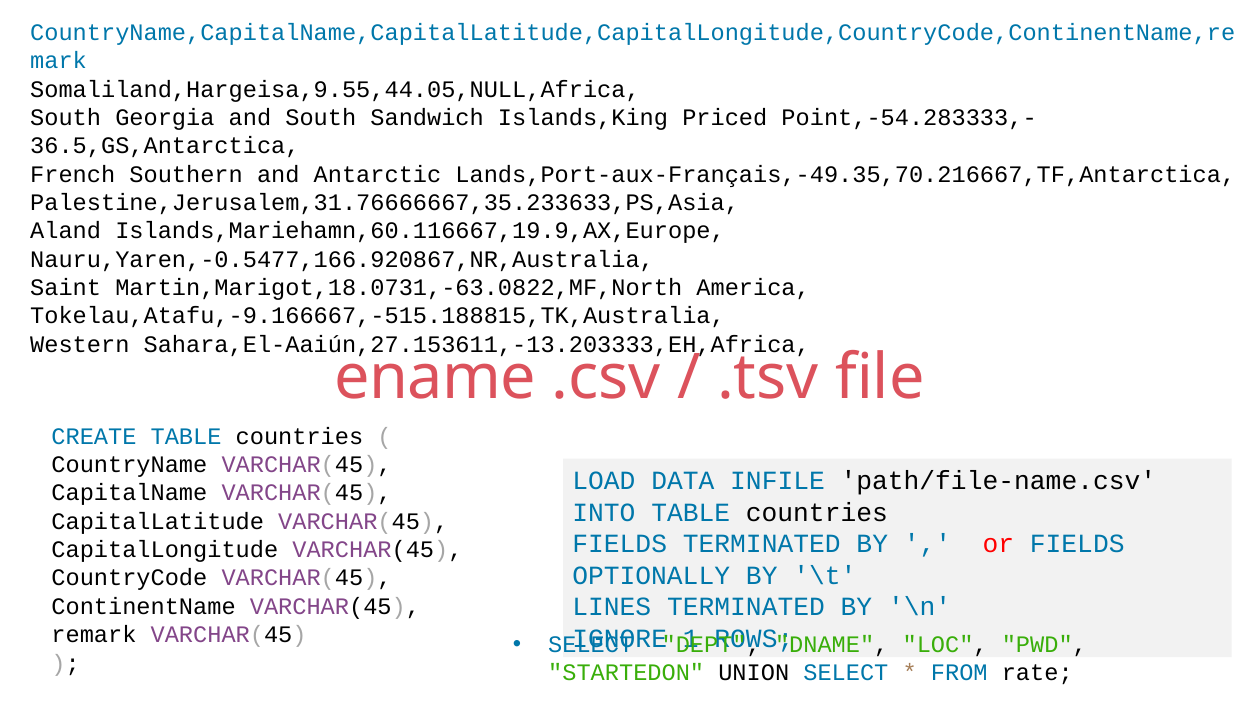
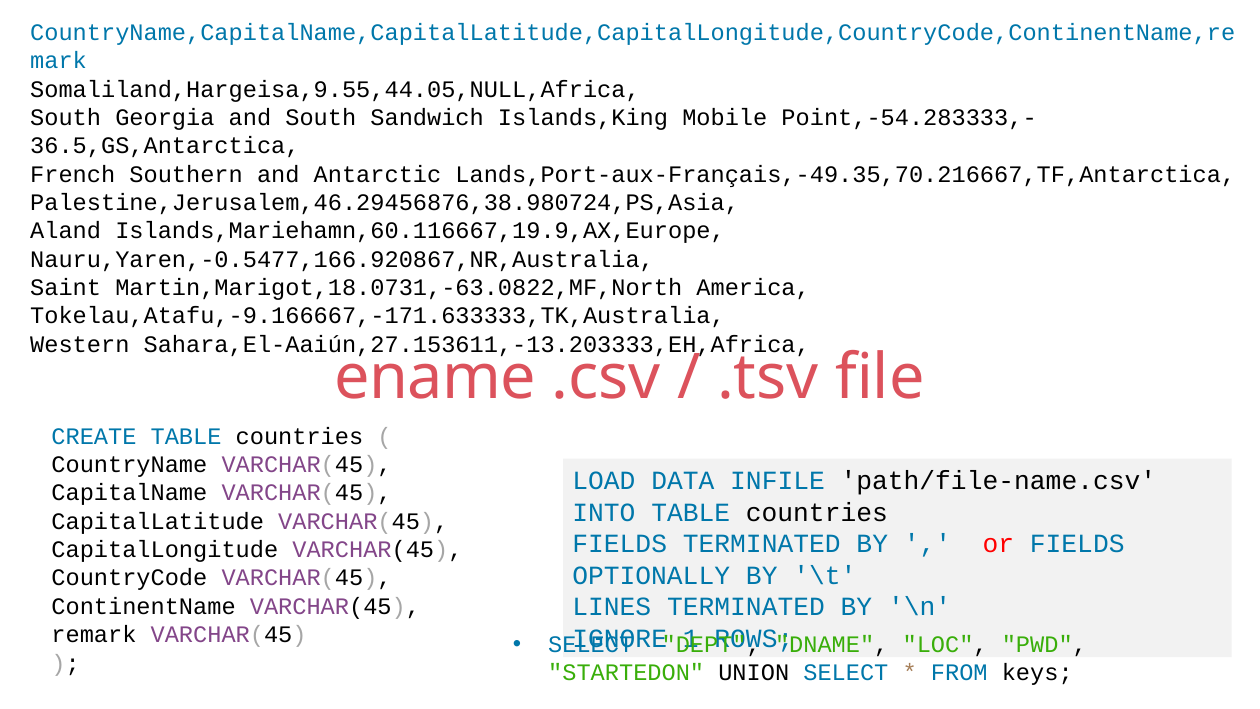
Priced: Priced -> Mobile (725, 118)
Palestine,Jerusalem,31.76666667,35.233633,PS,Asia: Palestine,Jerusalem,31.76666667,35.233633,PS,Asia -> Palestine,Jerusalem,46.29456876,38.980724,PS,Asia (385, 203)
Tokelau,Atafu,-9.166667,-515.188815,TK,Australia: Tokelau,Atafu,-9.166667,-515.188815,TK,Australia -> Tokelau,Atafu,-9.166667,-171.633333,TK,Australia (377, 316)
rate: rate -> keys (1037, 673)
